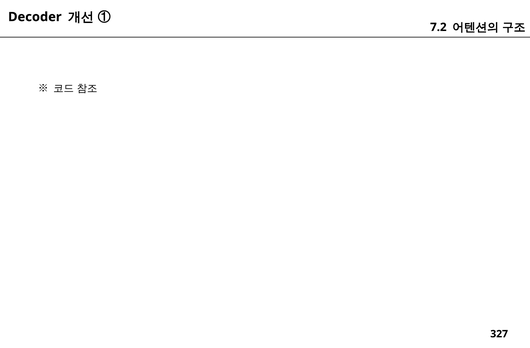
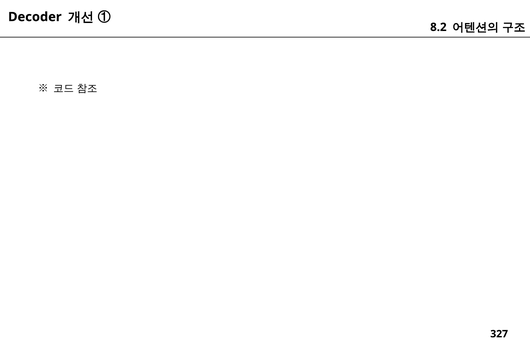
7.2: 7.2 -> 8.2 (438, 27)
